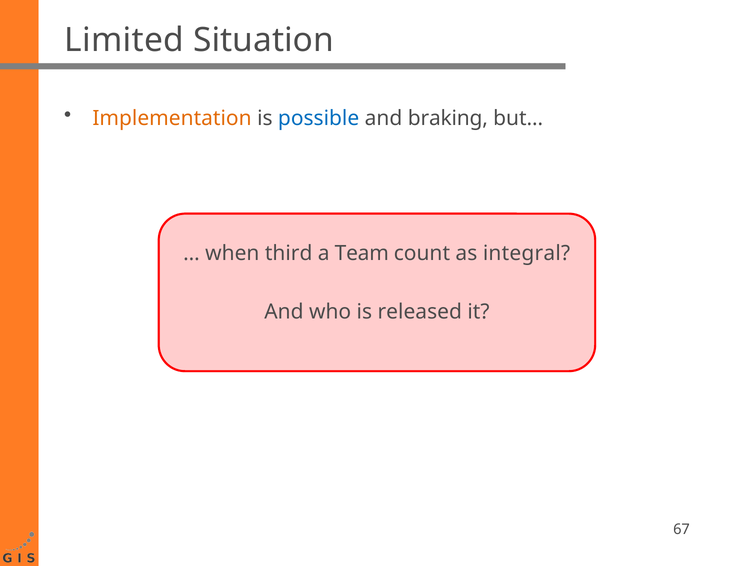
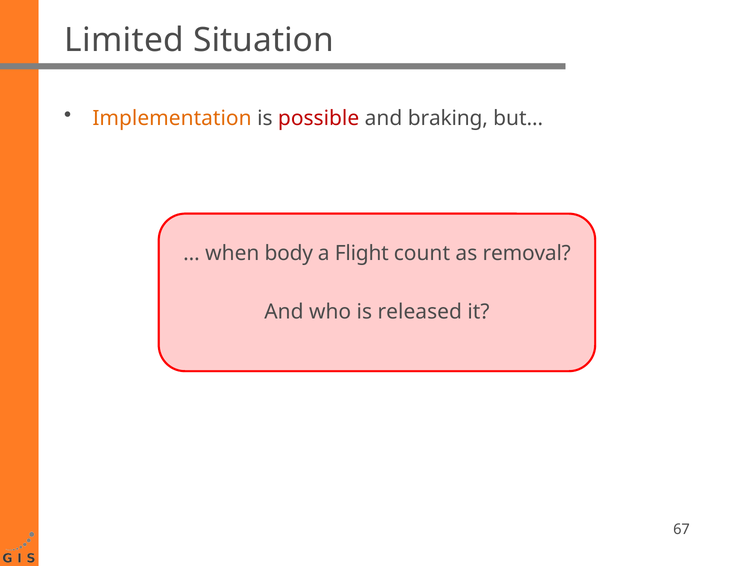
possible colour: blue -> red (319, 118)
third: third -> body (289, 253)
Team: Team -> Flight (362, 253)
integral: integral -> removal (527, 253)
